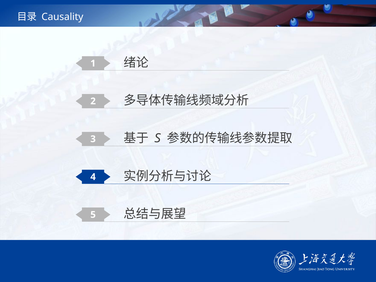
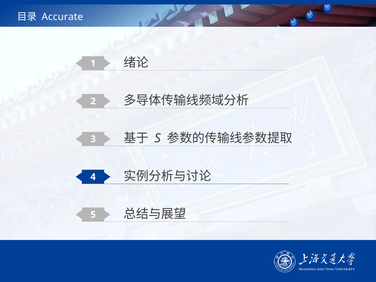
Causality: Causality -> Accurate (62, 17)
